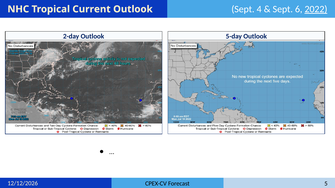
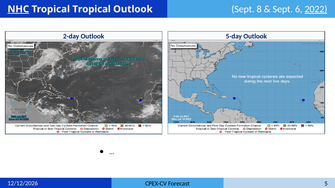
NHC underline: none -> present (18, 9)
Tropical Current: Current -> Tropical (92, 9)
4: 4 -> 8 (259, 9)
